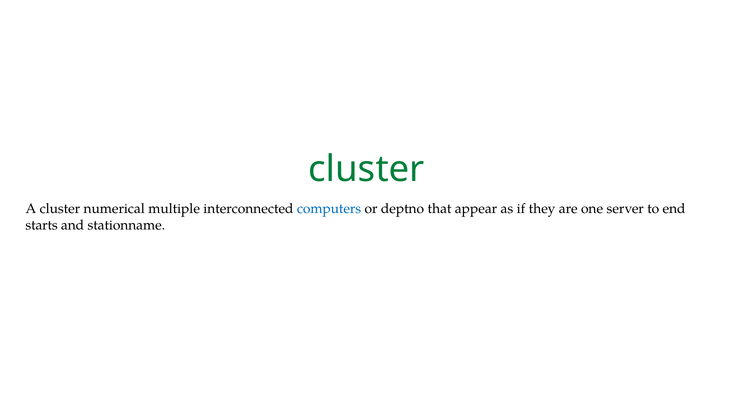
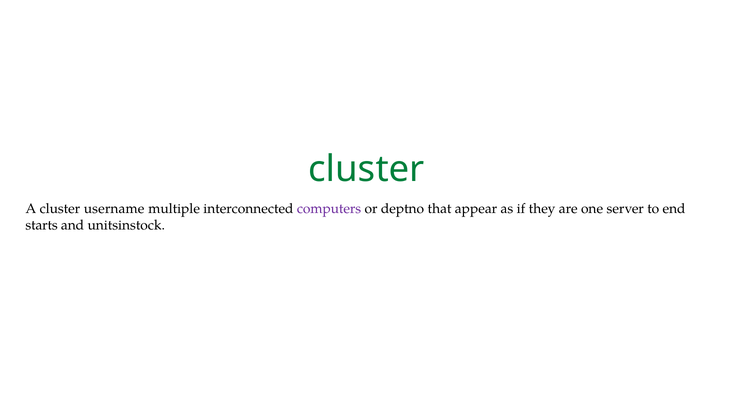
numerical: numerical -> username (114, 209)
computers colour: blue -> purple (329, 209)
stationname: stationname -> unitsinstock (126, 225)
